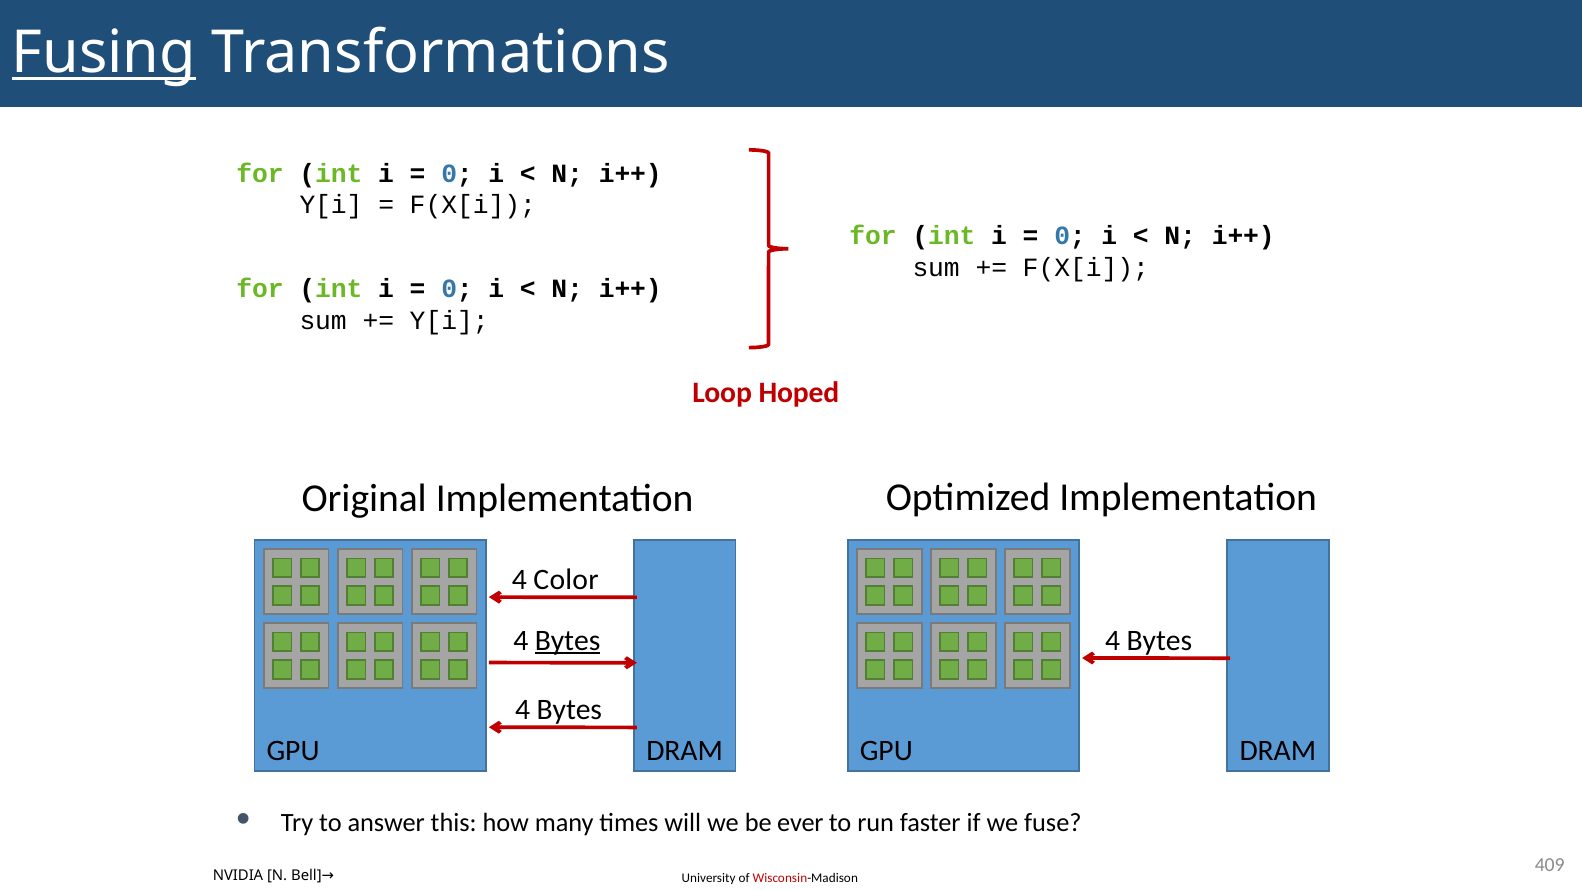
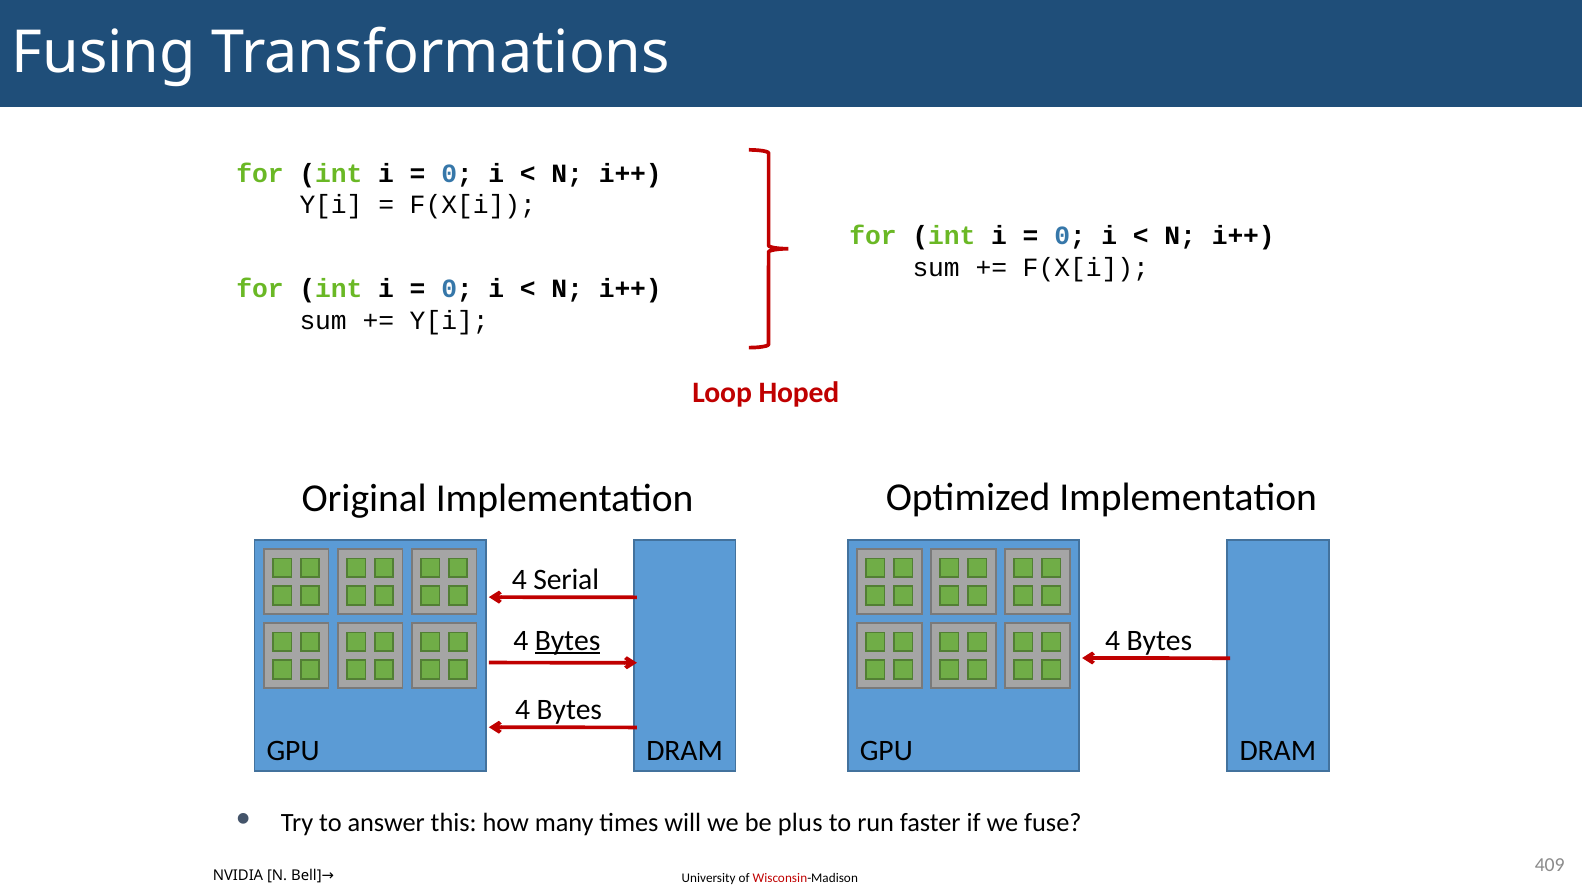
Fusing underline: present -> none (104, 53)
Color: Color -> Serial (566, 579)
ever: ever -> plus (800, 823)
